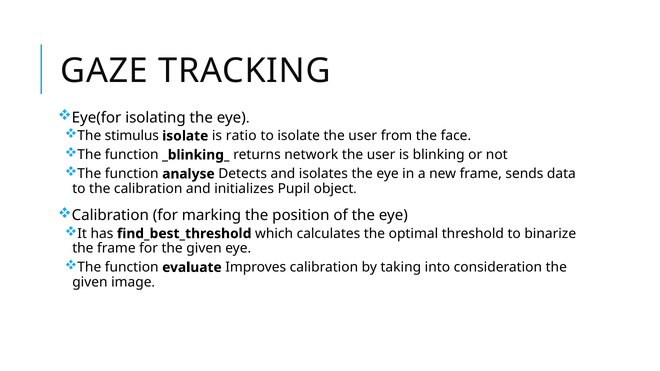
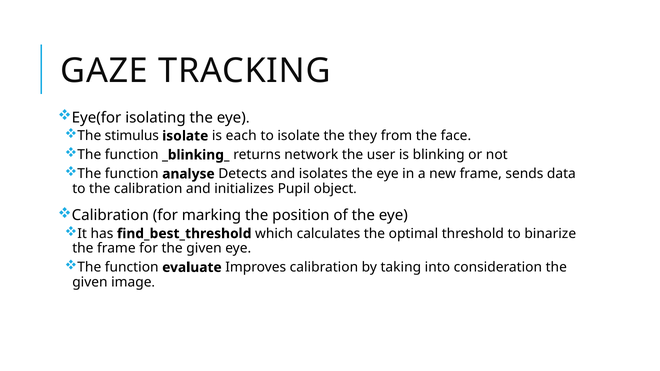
ratio: ratio -> each (241, 136)
isolate the user: user -> they (363, 136)
